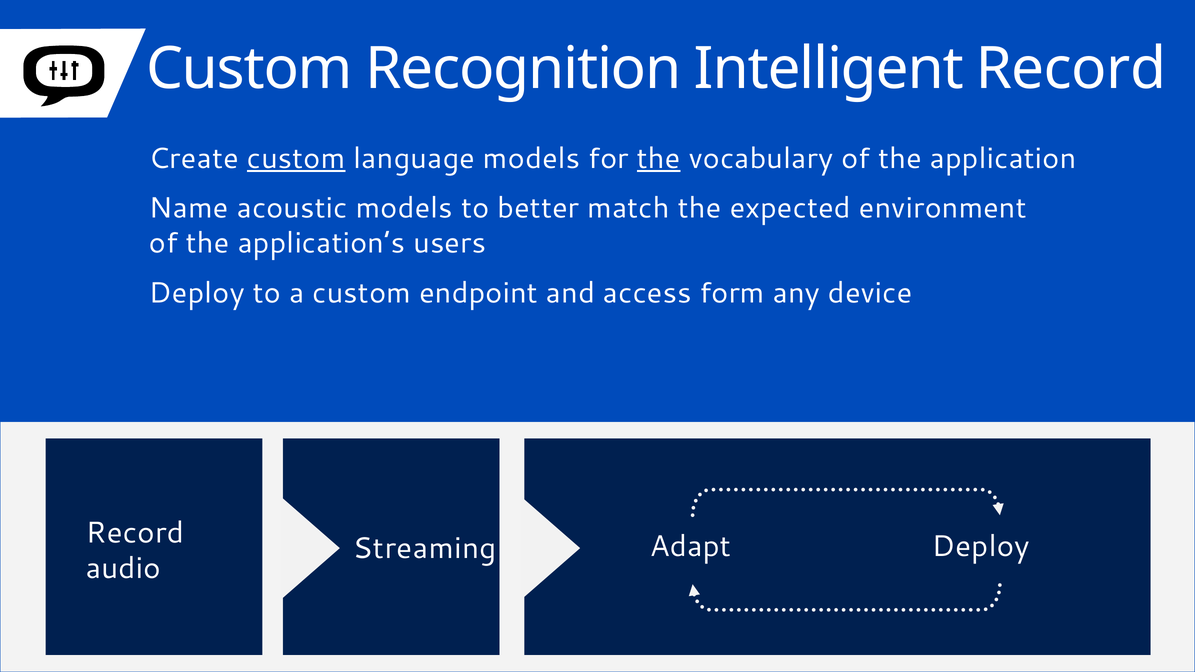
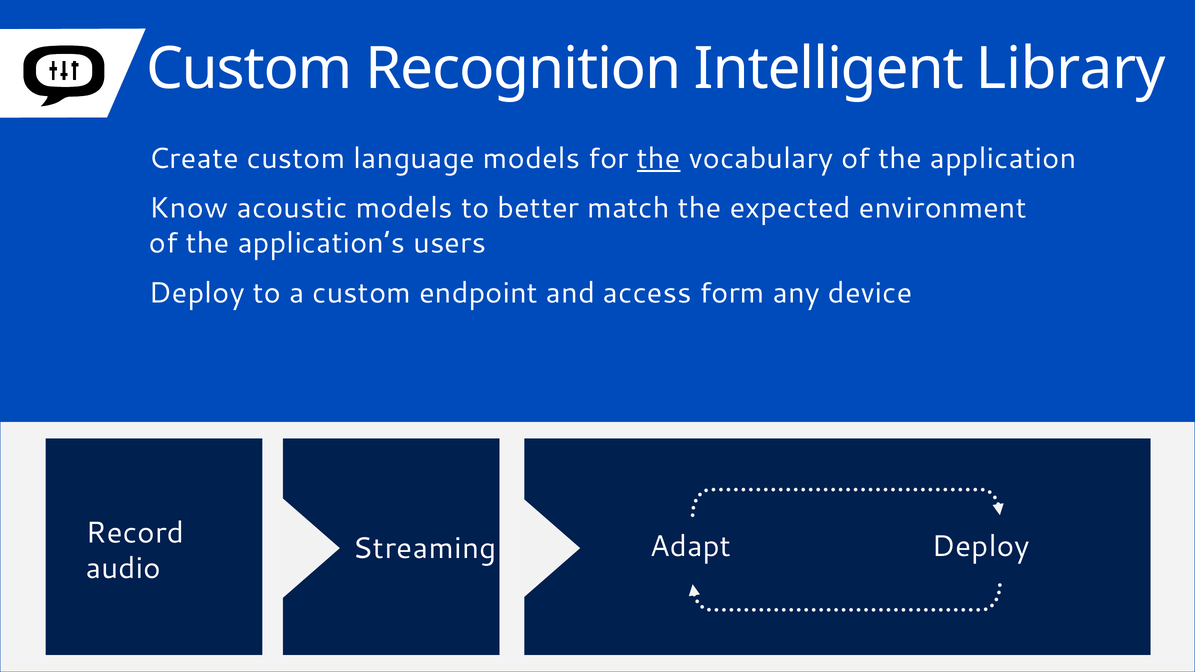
Intelligent Record: Record -> Library (1071, 69)
custom underline: present -> none (296, 159)
Name: Name -> Know (189, 208)
